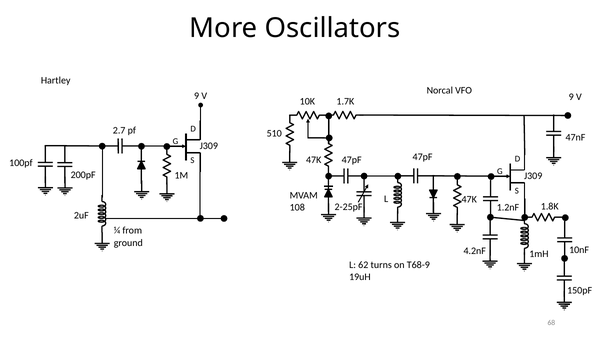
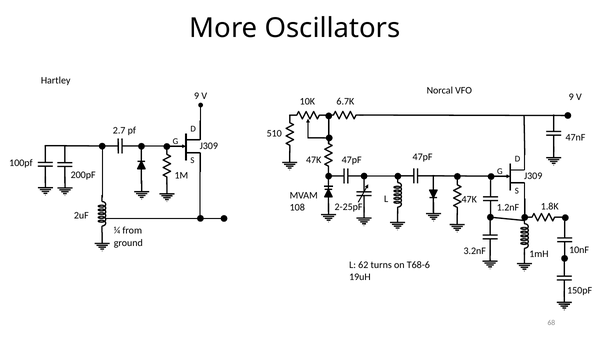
1.7K: 1.7K -> 6.7K (345, 101)
4.2nF: 4.2nF -> 3.2nF (475, 251)
T68-9: T68-9 -> T68-6 (418, 265)
